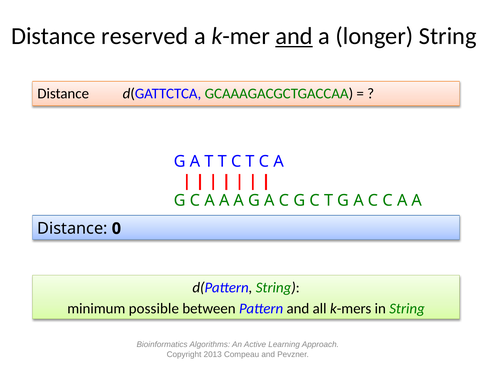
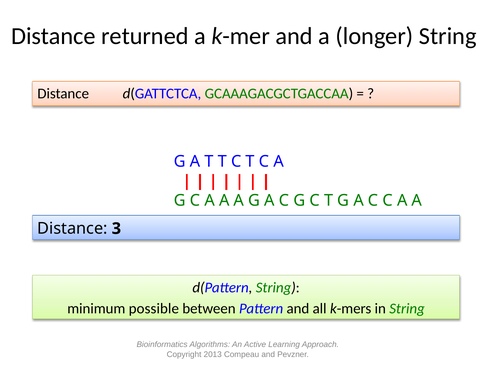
reserved: reserved -> returned (145, 36)
and underline: present -> none (294, 36)
0: 0 -> 3 (116, 229)
